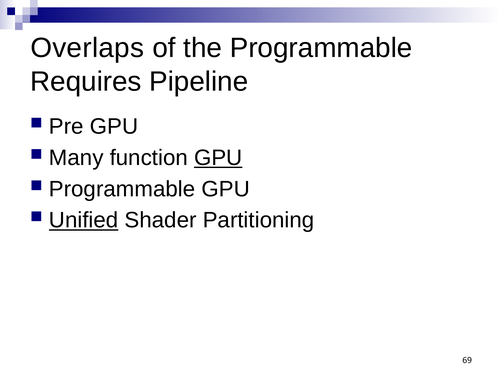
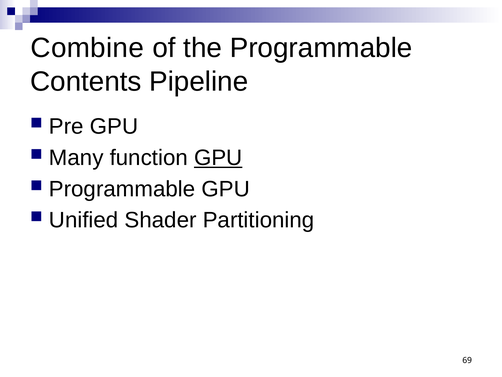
Overlaps: Overlaps -> Combine (87, 48)
Requires: Requires -> Contents (86, 81)
Unified underline: present -> none (84, 220)
